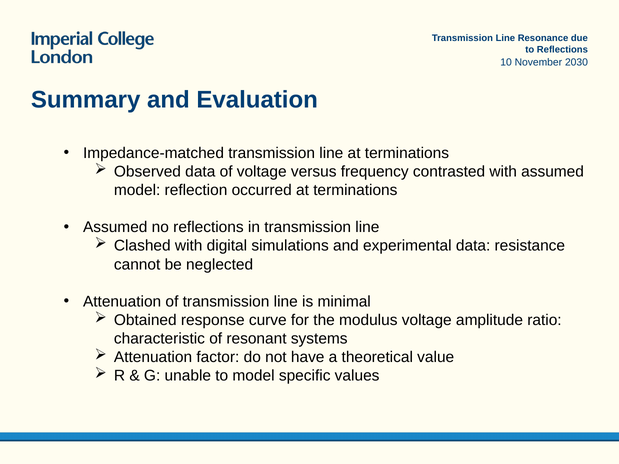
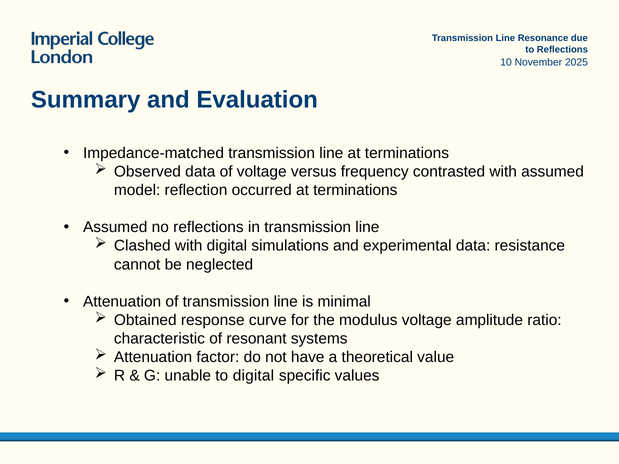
2030: 2030 -> 2025 (576, 62)
to model: model -> digital (253, 376)
